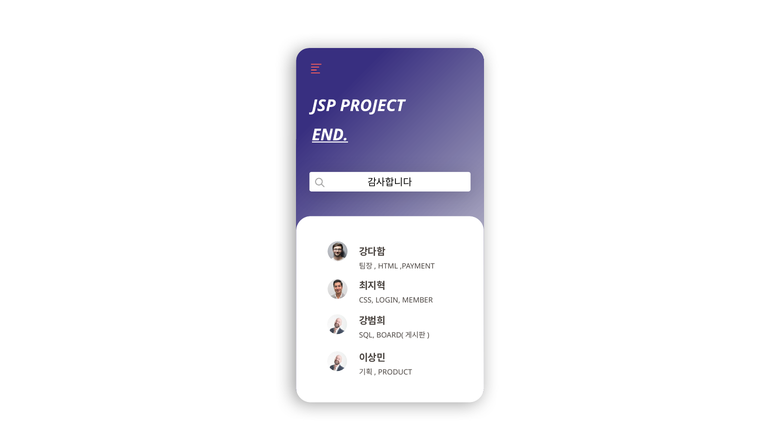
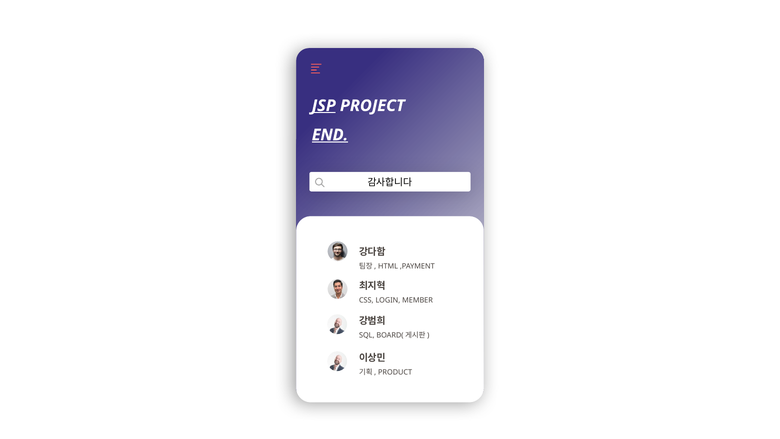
JSP underline: none -> present (324, 106)
